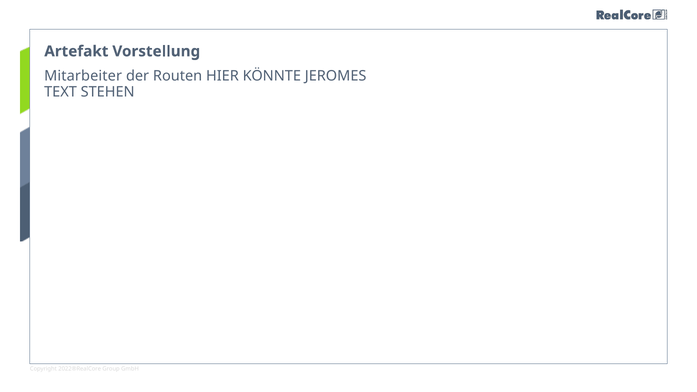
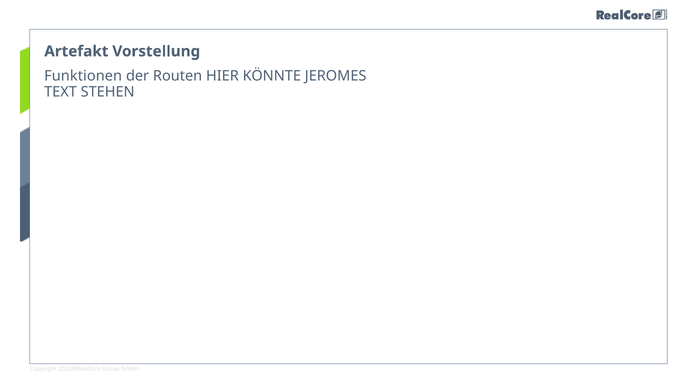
Mitarbeiter: Mitarbeiter -> Funktionen (83, 76)
